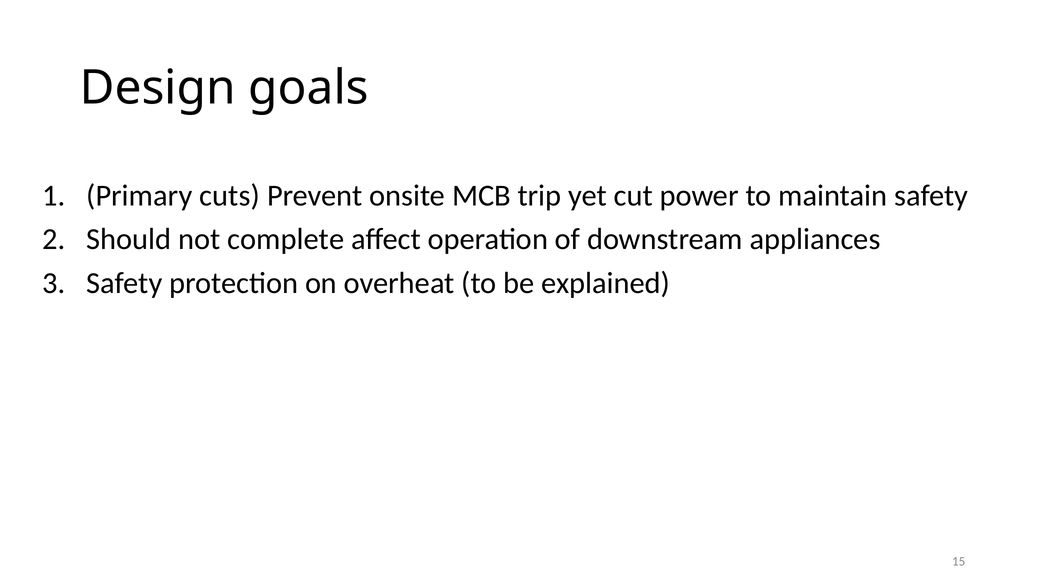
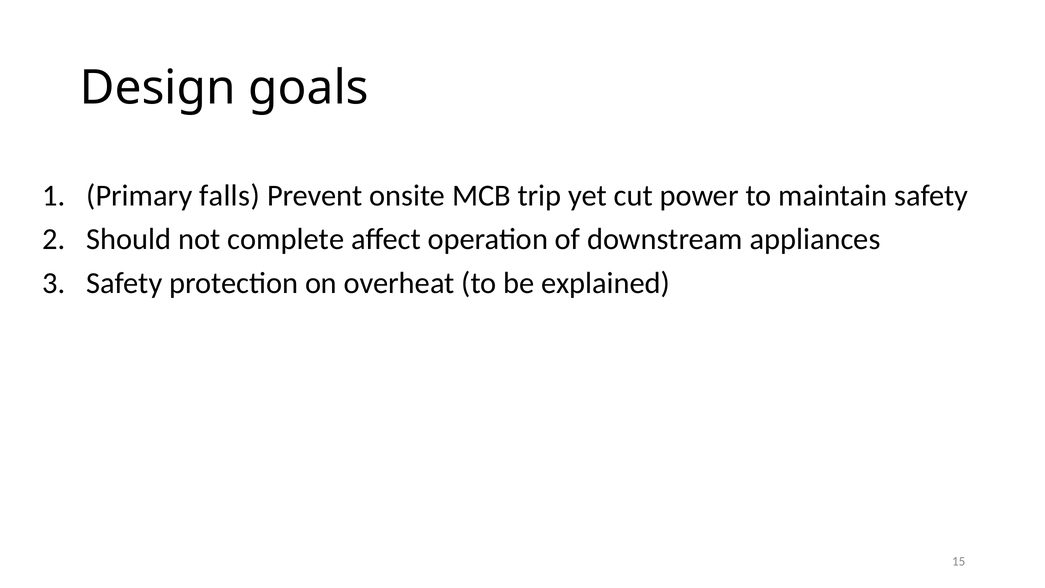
cuts: cuts -> falls (229, 195)
